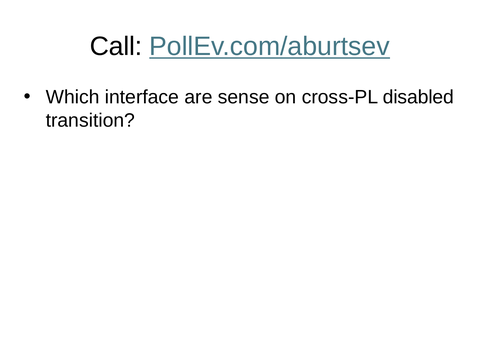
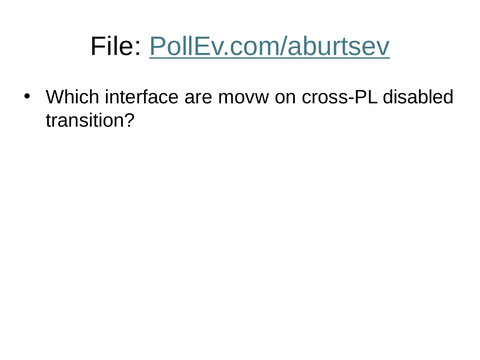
Call: Call -> File (116, 46)
sense: sense -> movw (244, 97)
